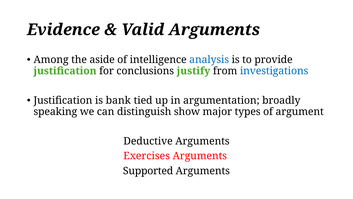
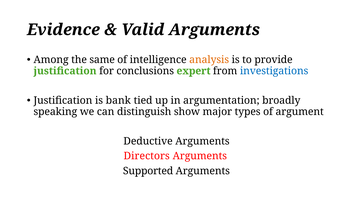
aside: aside -> same (102, 60)
analysis colour: blue -> orange (209, 60)
justify: justify -> expert (194, 71)
Exercises: Exercises -> Directors (147, 156)
